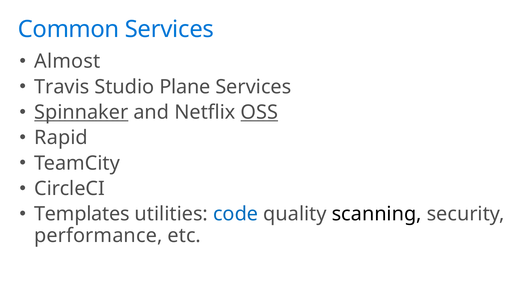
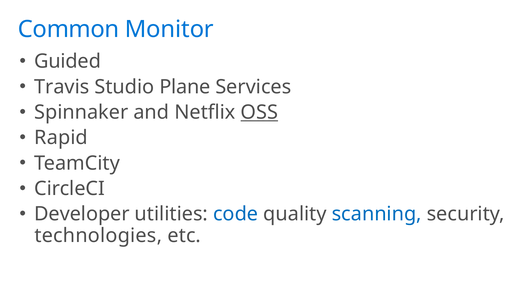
Common Services: Services -> Monitor (169, 29)
Almost: Almost -> Guided (68, 62)
Spinnaker underline: present -> none (81, 113)
Templates: Templates -> Developer (82, 214)
scanning colour: black -> blue (377, 214)
performance: performance -> technologies (98, 236)
